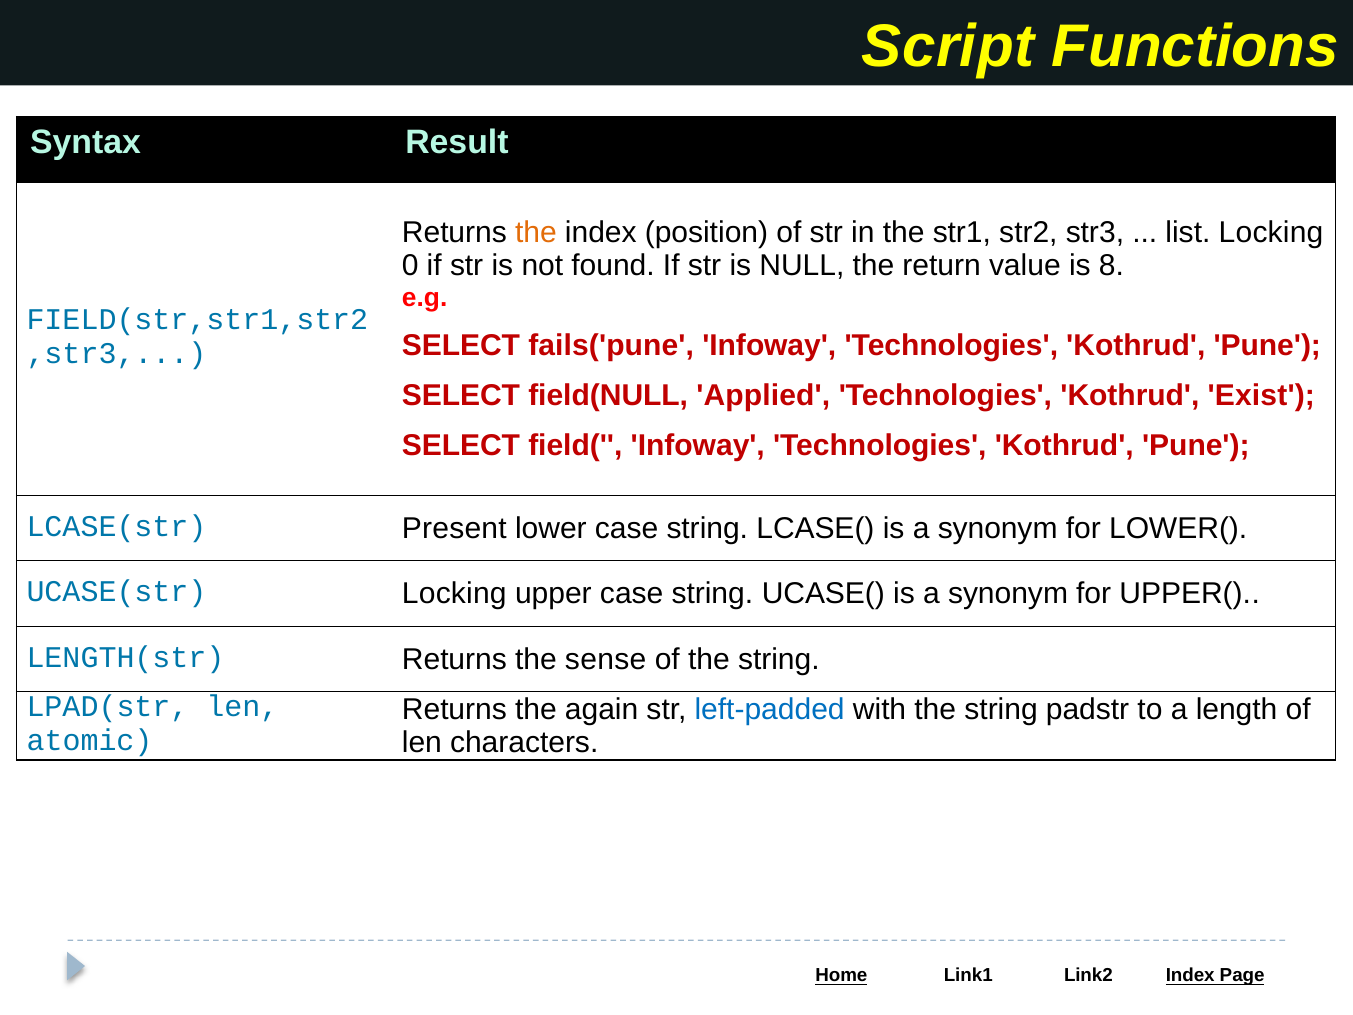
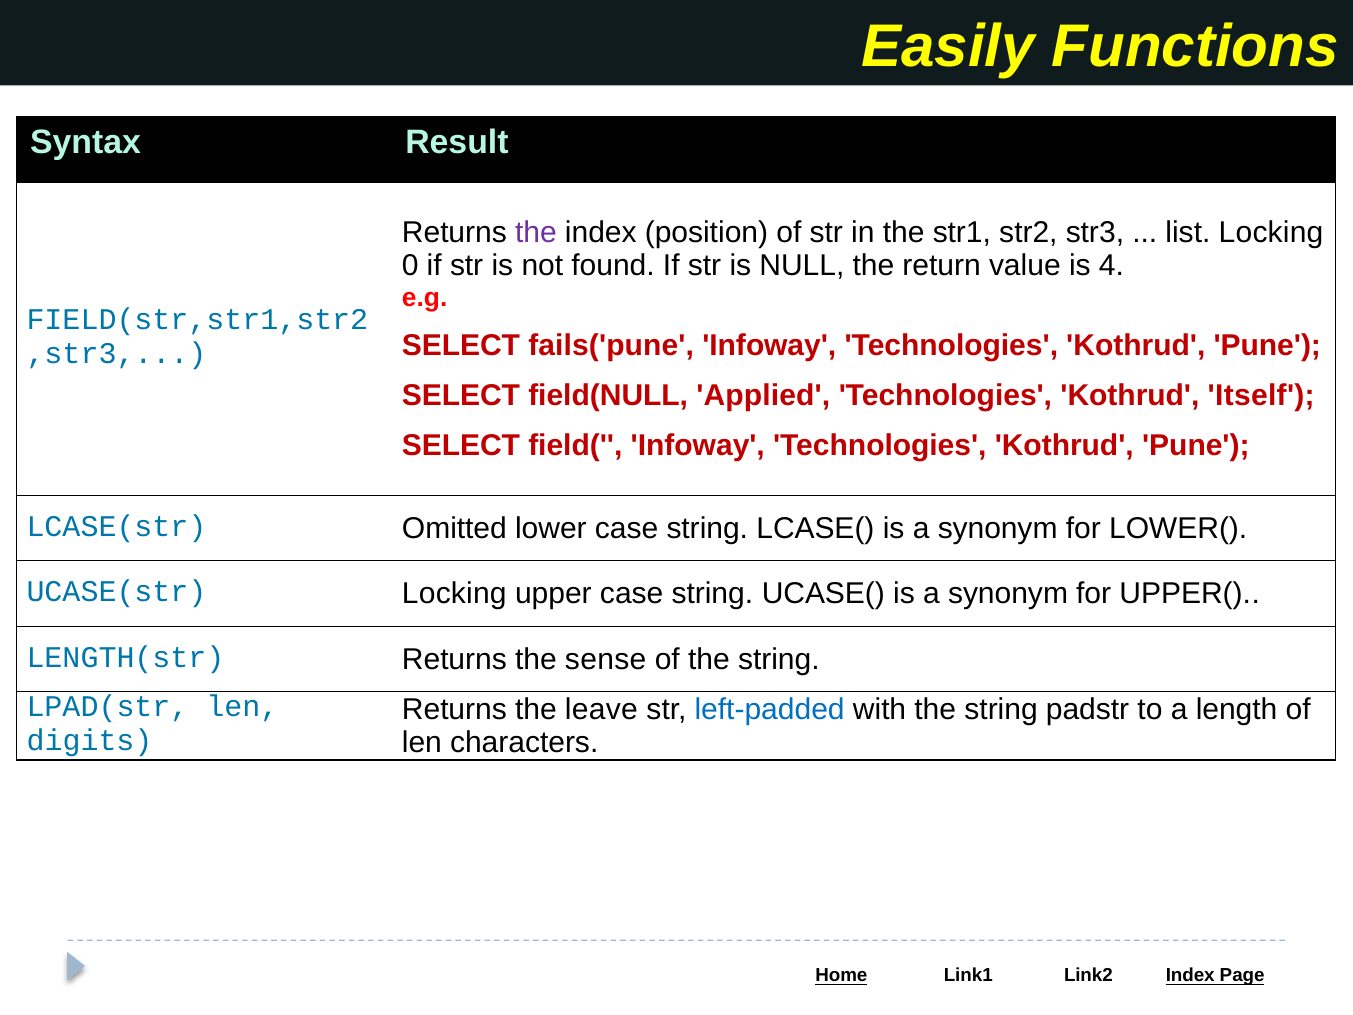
Script: Script -> Easily (948, 47)
the colour: orange -> purple (536, 232)
8: 8 -> 4 (1111, 266)
Exist: Exist -> Itself (1261, 396)
Present: Present -> Omitted (454, 528)
again: again -> leave (601, 709)
atomic: atomic -> digits (90, 741)
